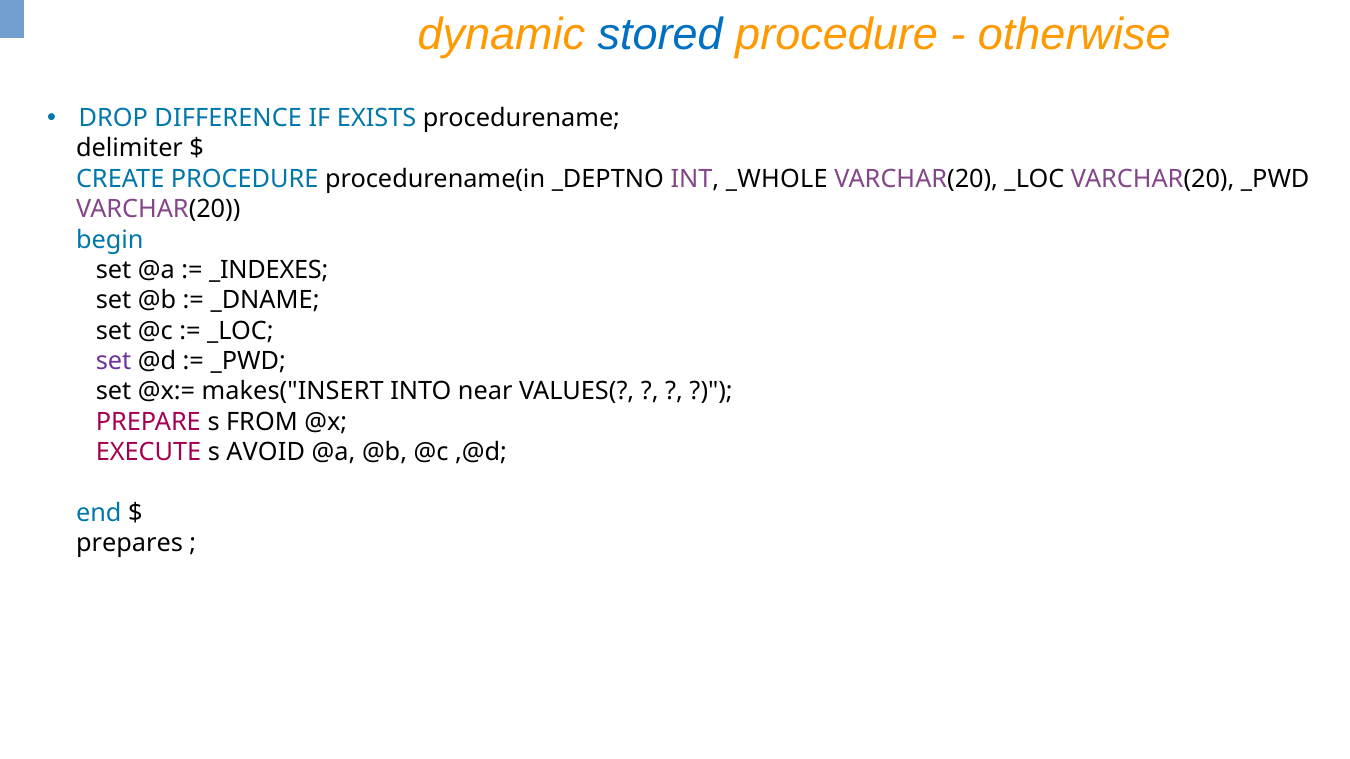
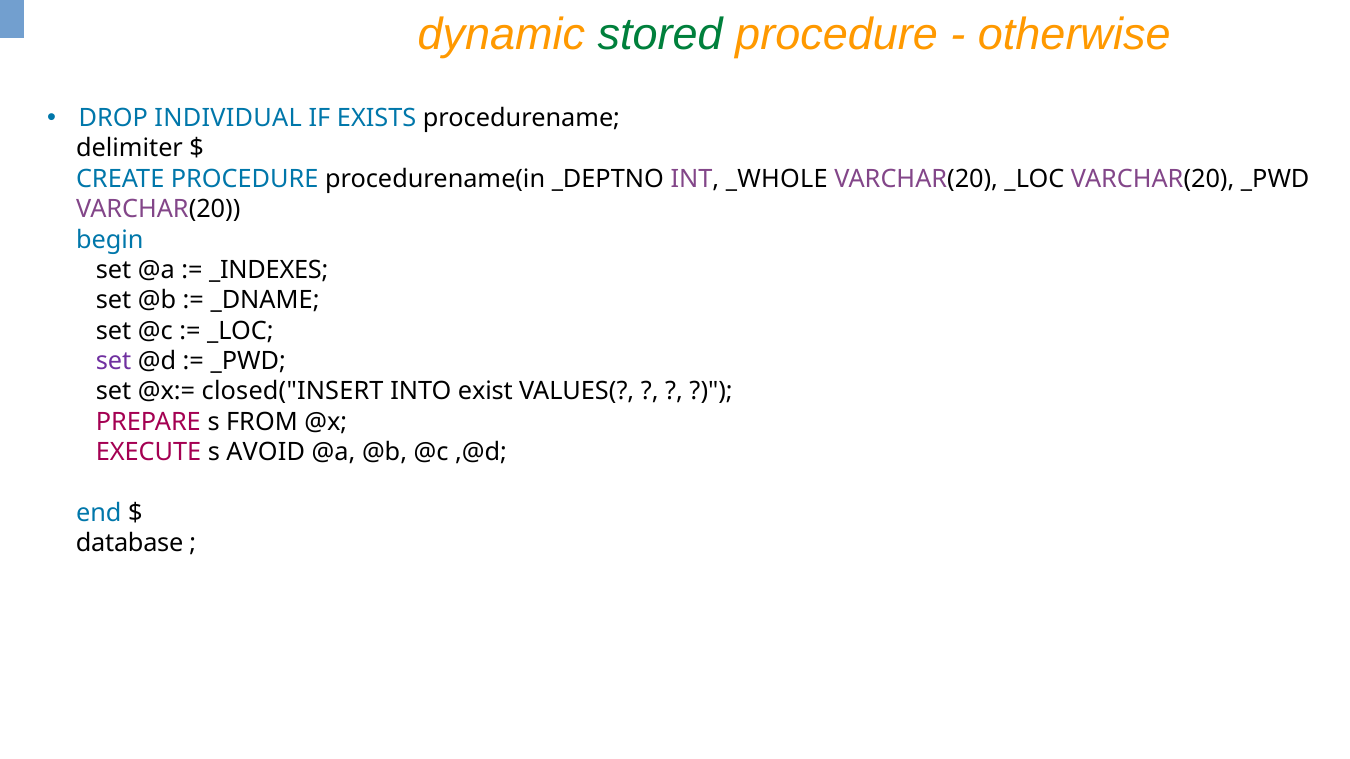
stored colour: blue -> green (660, 35)
DIFFERENCE: DIFFERENCE -> INDIVIDUAL (228, 118)
makes("INSERT: makes("INSERT -> closed("INSERT (293, 392)
near: near -> exist (485, 392)
prepares: prepares -> database (130, 544)
